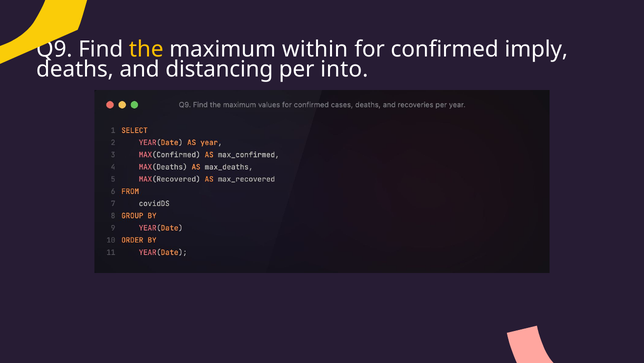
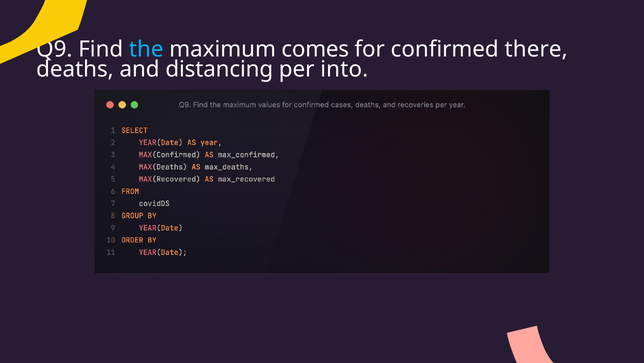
the colour: yellow -> light blue (146, 49)
within: within -> comes (315, 49)
imply: imply -> there (536, 49)
